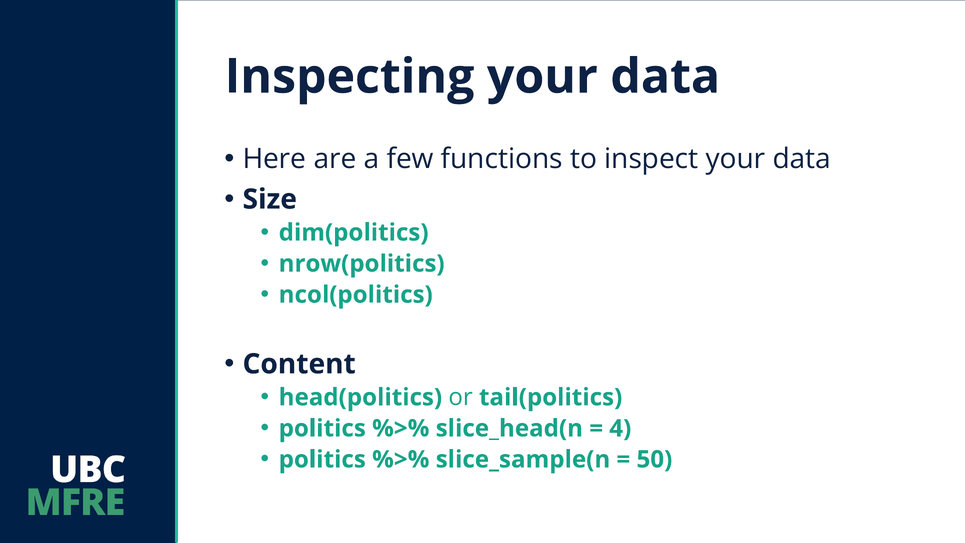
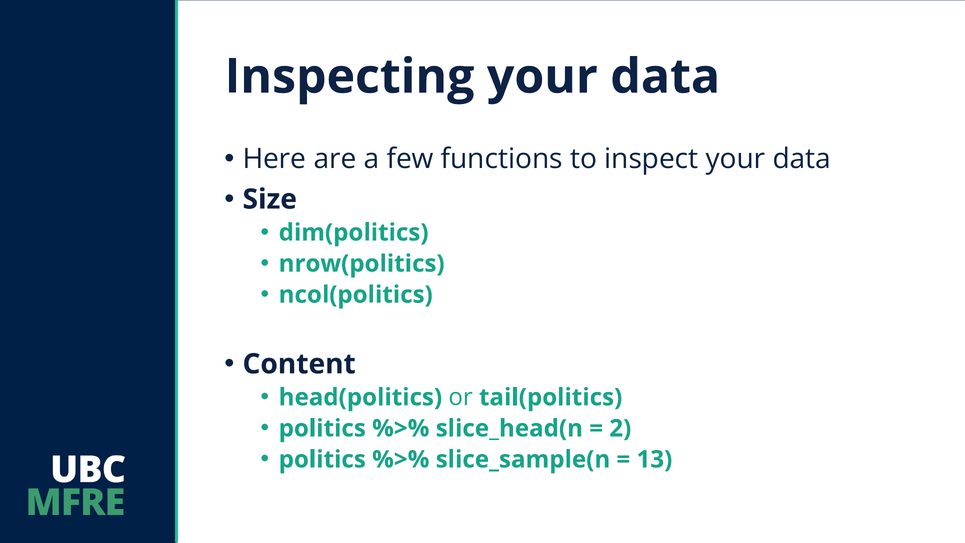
4: 4 -> 2 (620, 428)
50: 50 -> 13 (654, 459)
